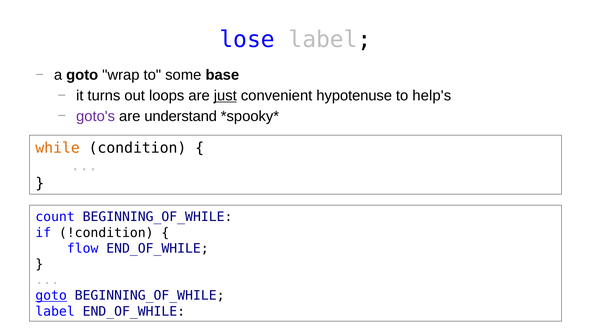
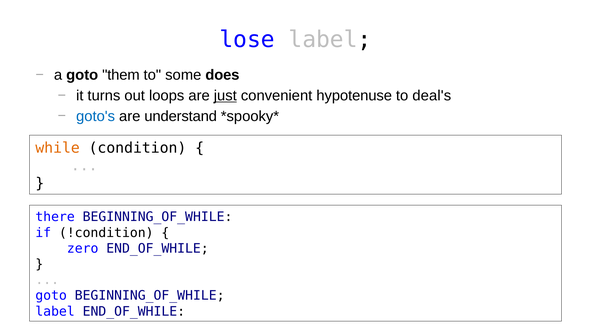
wrap: wrap -> them (121, 75)
base: base -> does (222, 75)
help's: help's -> deal's (432, 96)
goto's colour: purple -> blue (96, 116)
count: count -> there (55, 217)
flow: flow -> zero (83, 249)
goto underline: present -> none (51, 296)
